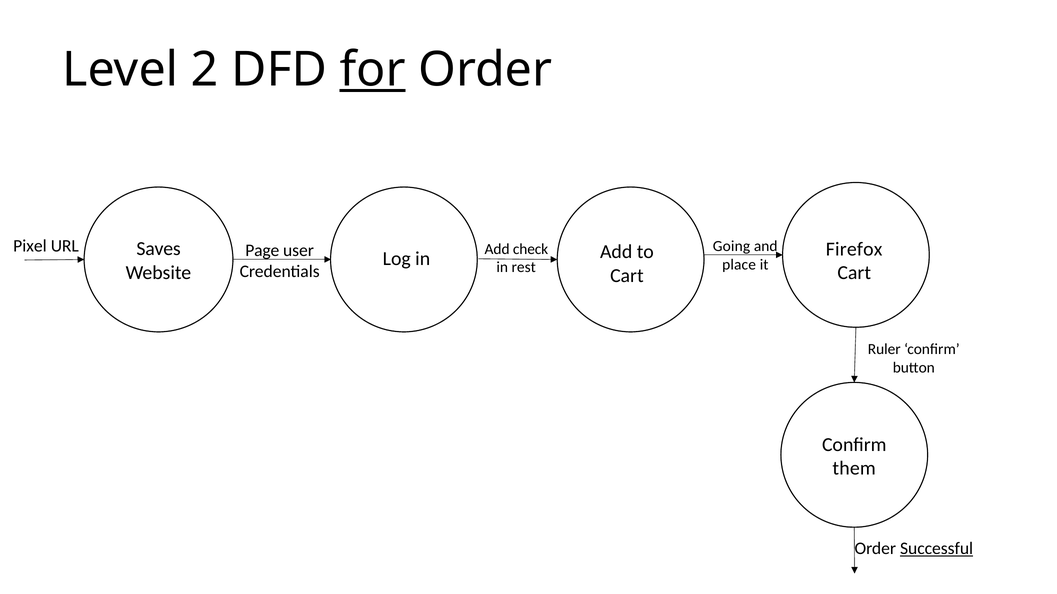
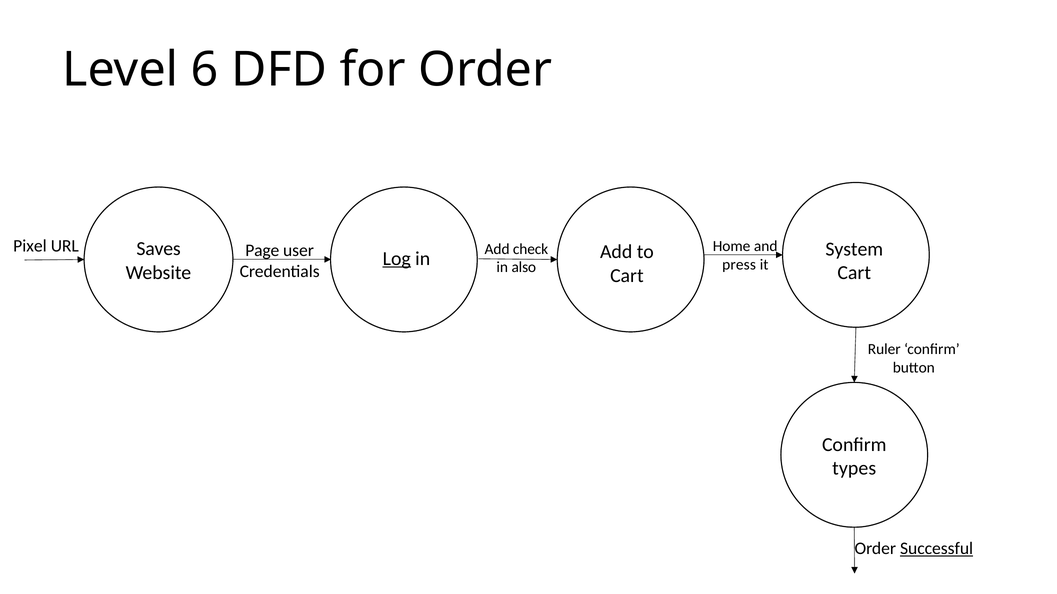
2: 2 -> 6 (205, 70)
for underline: present -> none (373, 70)
Going: Going -> Home (732, 246)
Firefox: Firefox -> System (854, 249)
Log underline: none -> present (397, 259)
place: place -> press (739, 265)
rest: rest -> also (524, 268)
them: them -> types (854, 469)
